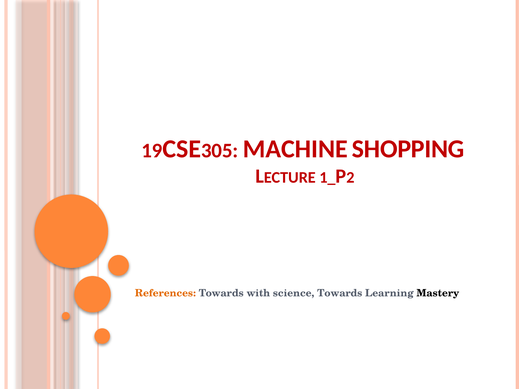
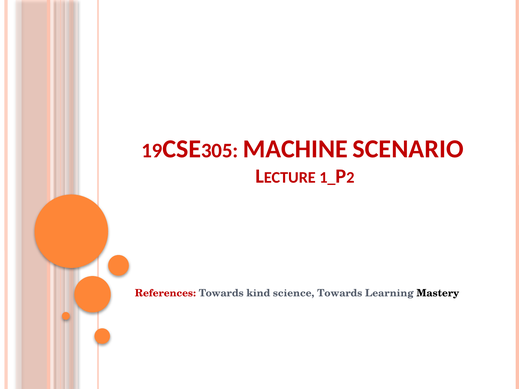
SHOPPING: SHOPPING -> SCENARIO (408, 149)
References colour: orange -> red (165, 293)
with: with -> kind (258, 293)
